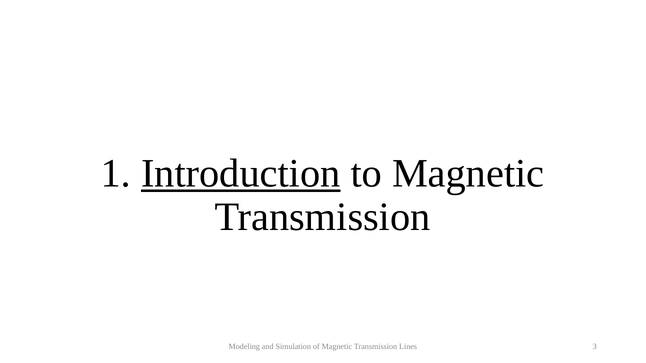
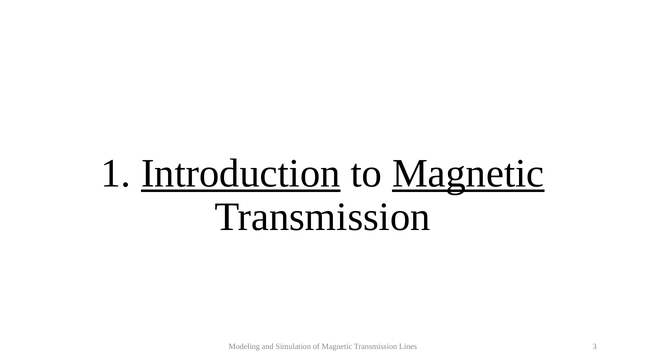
Magnetic underline: none -> present (468, 174)
